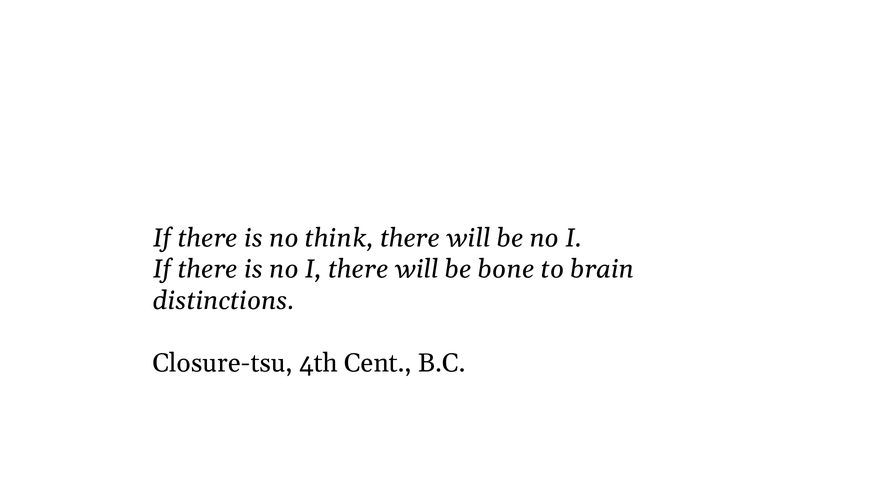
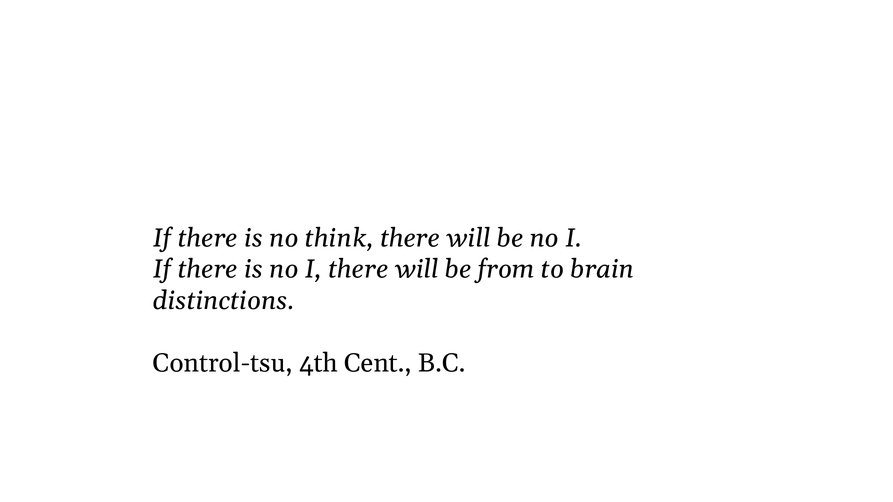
bone: bone -> from (506, 269)
Closure-tsu: Closure-tsu -> Control-tsu (223, 363)
